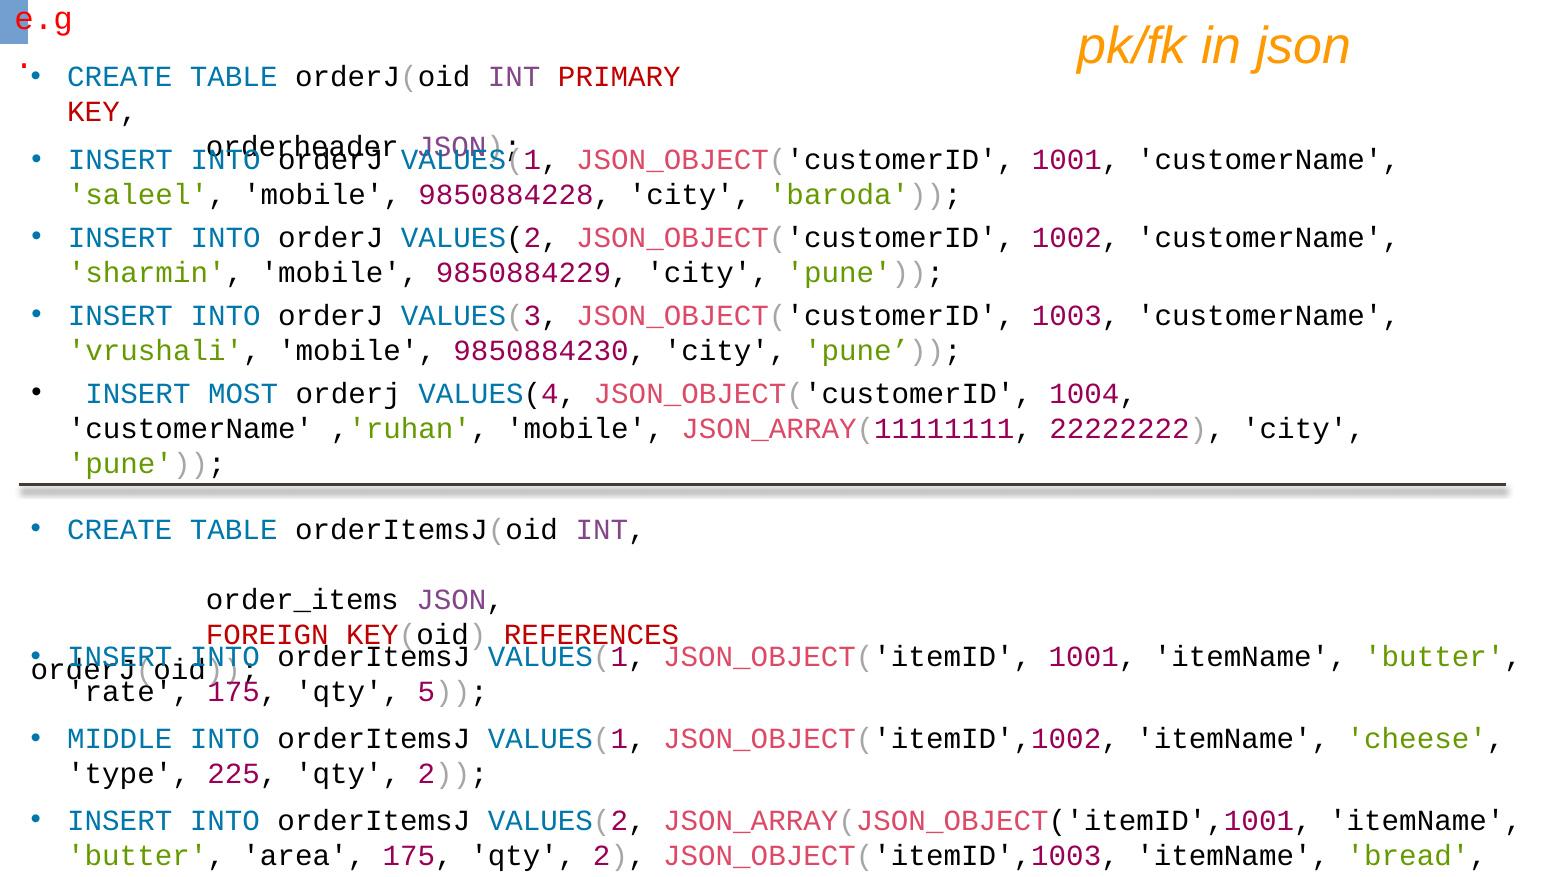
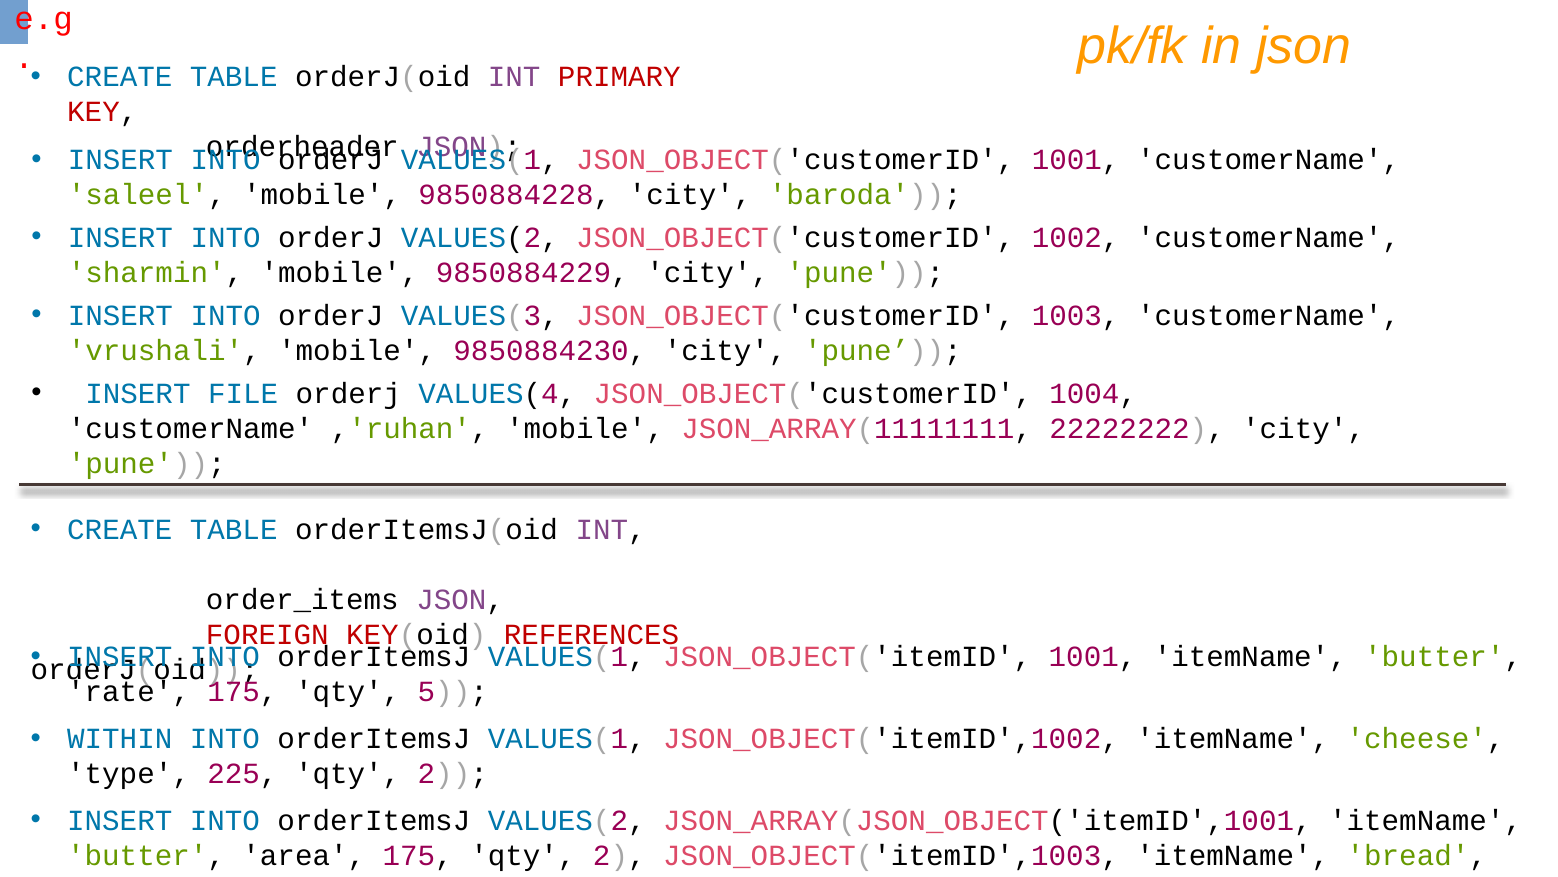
MOST: MOST -> FILE (243, 393)
MIDDLE: MIDDLE -> WITHIN (120, 738)
